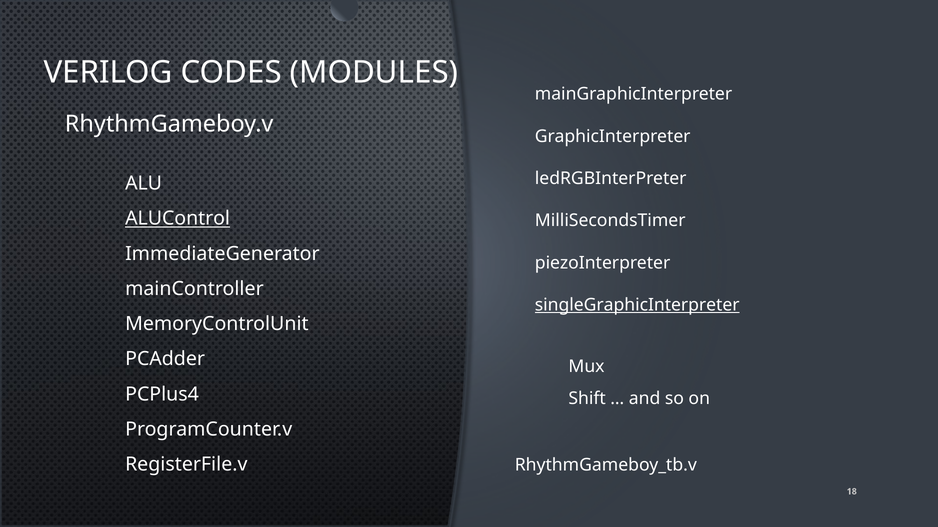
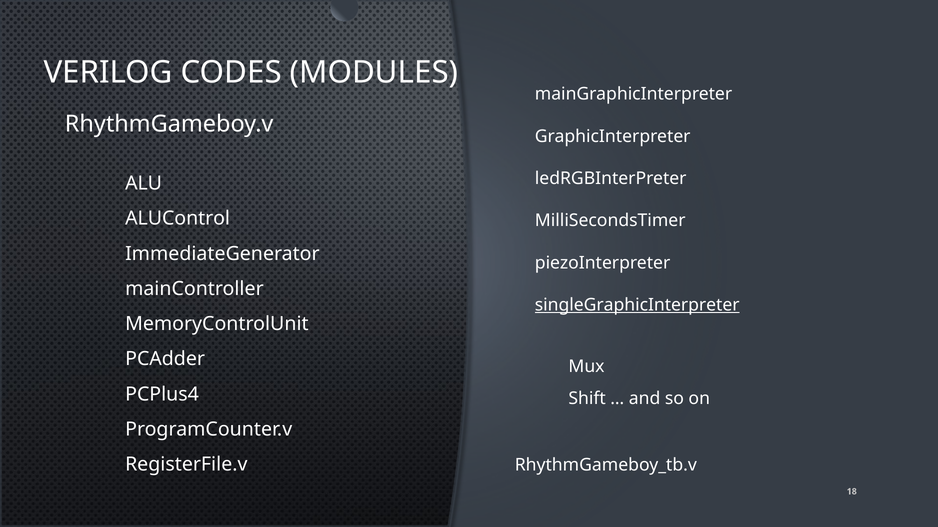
ALUControl underline: present -> none (178, 219)
